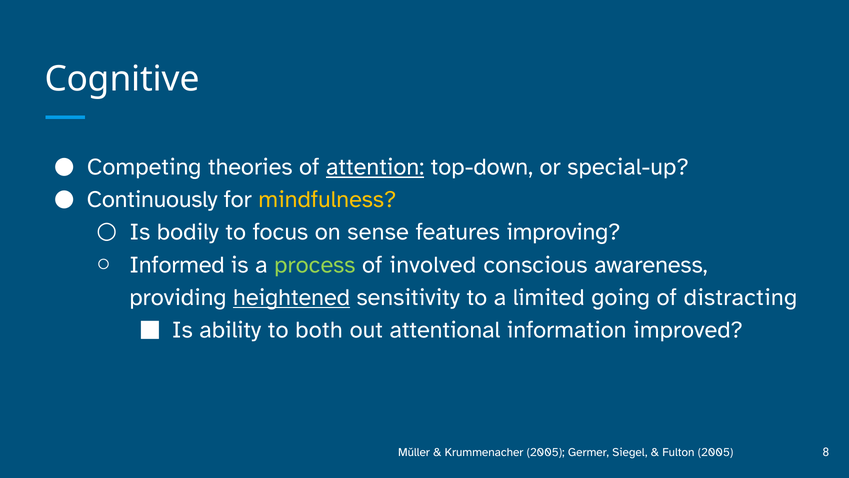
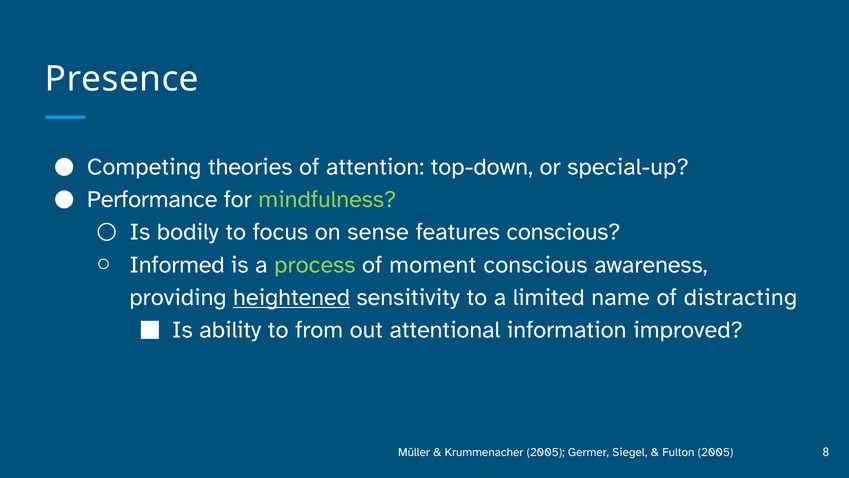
Cognitive: Cognitive -> Presence (122, 79)
attention underline: present -> none (375, 167)
Continuously: Continuously -> Performance (152, 199)
mindfulness colour: yellow -> light green (327, 199)
features improving: improving -> conscious (563, 232)
involved: involved -> moment (433, 265)
going: going -> name (621, 297)
both: both -> from (319, 330)
